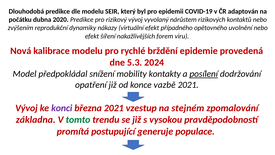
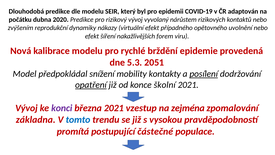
2024: 2024 -> 2051 (154, 62)
opatření underline: none -> present (91, 85)
vazbě: vazbě -> školní (165, 85)
stejném: stejném -> zejména (188, 108)
tomto colour: green -> blue (78, 120)
generuje: generuje -> částečné (155, 131)
